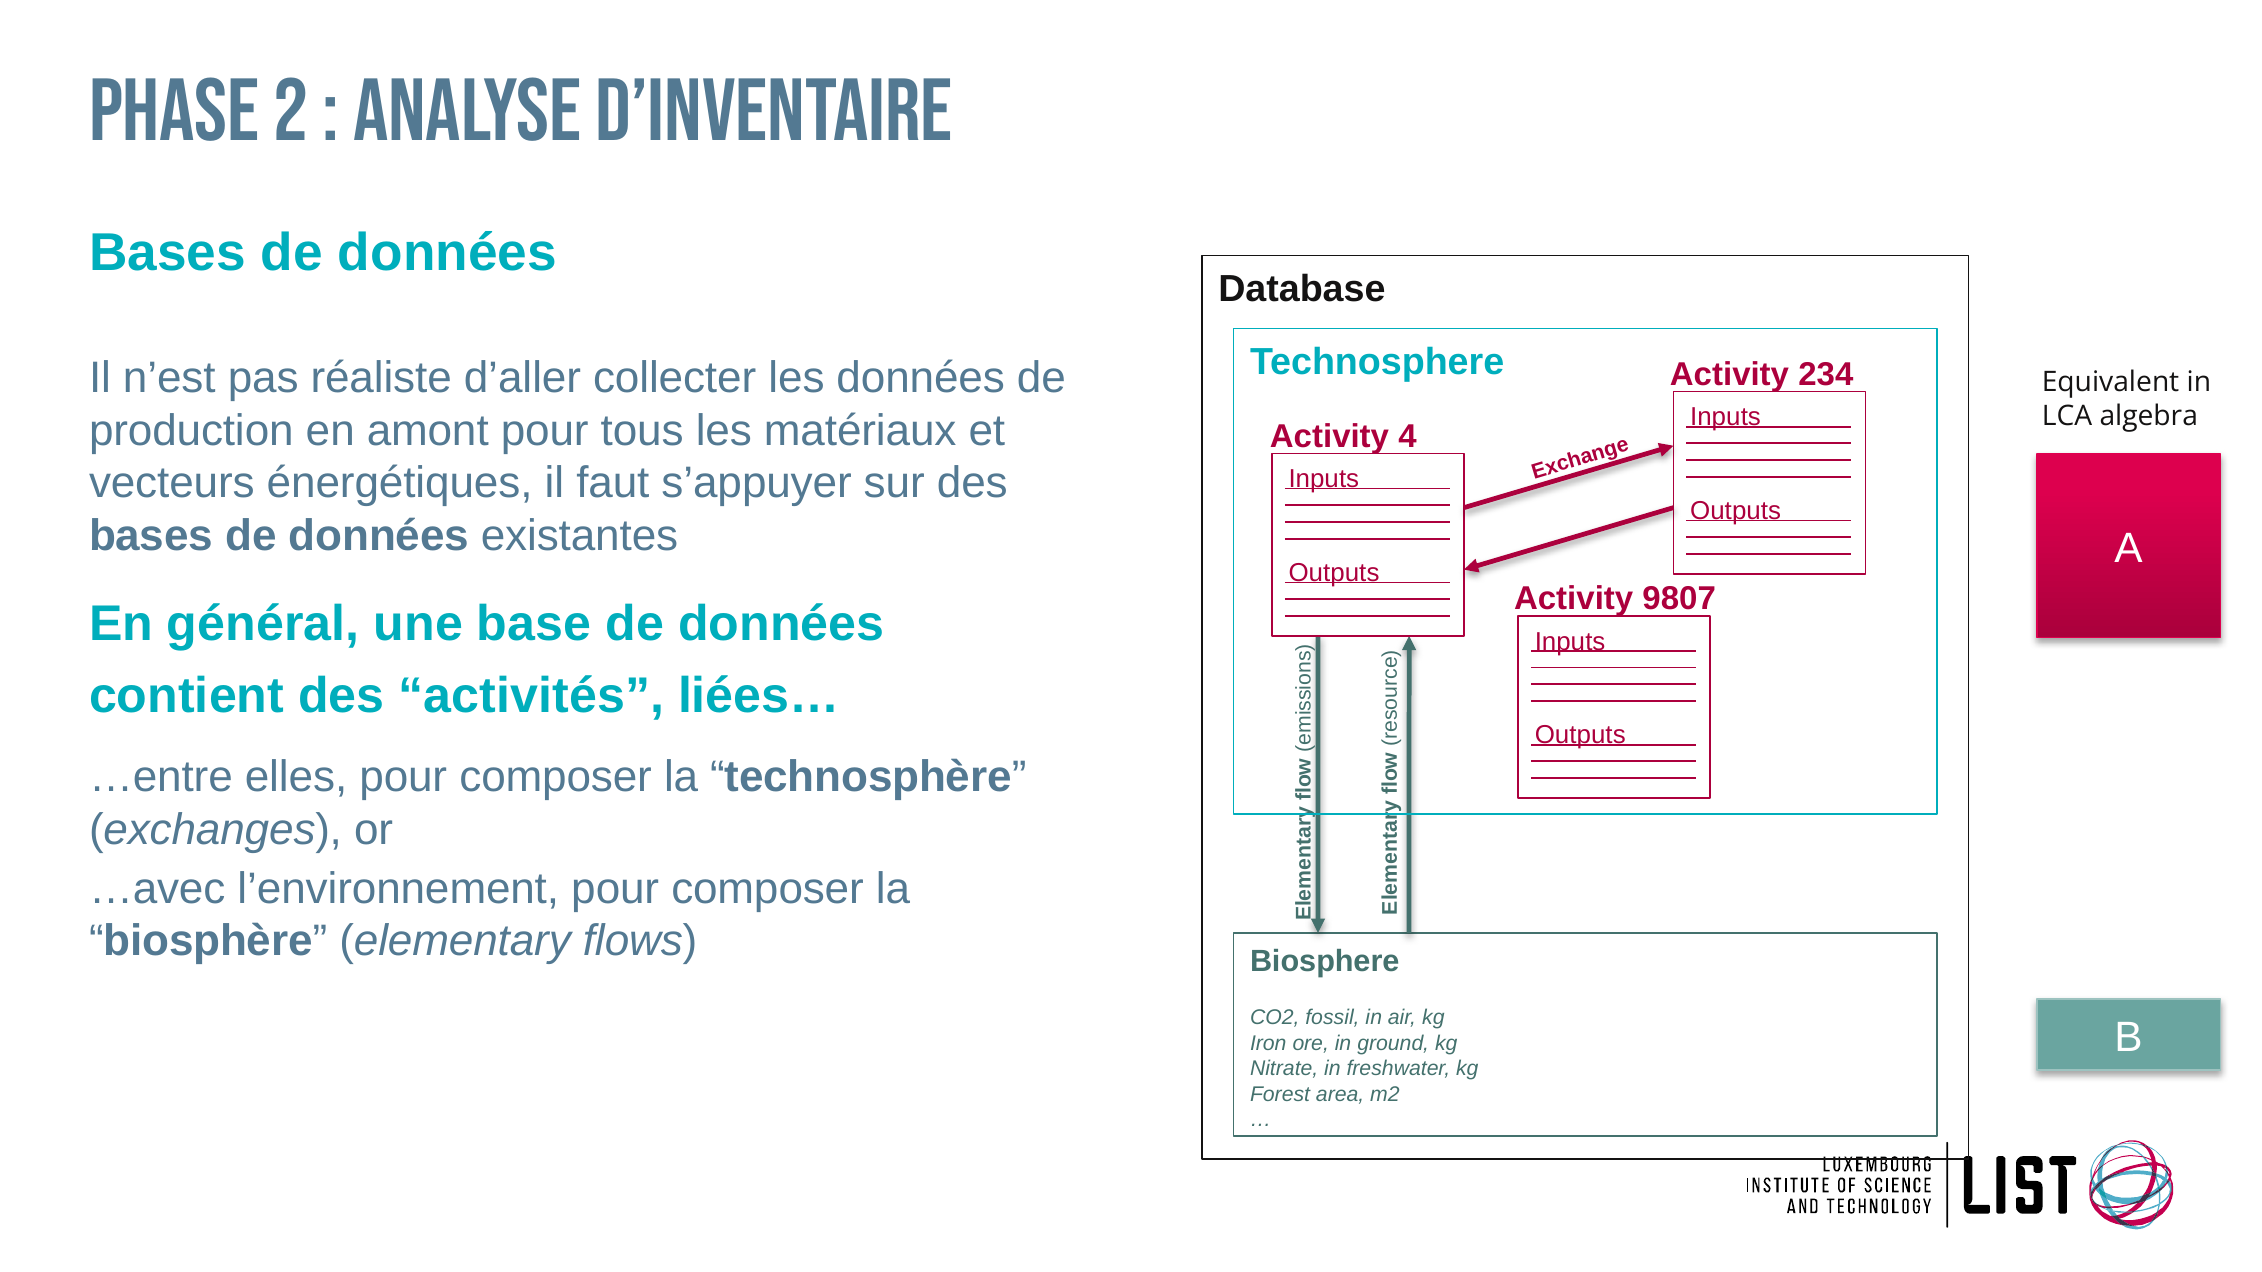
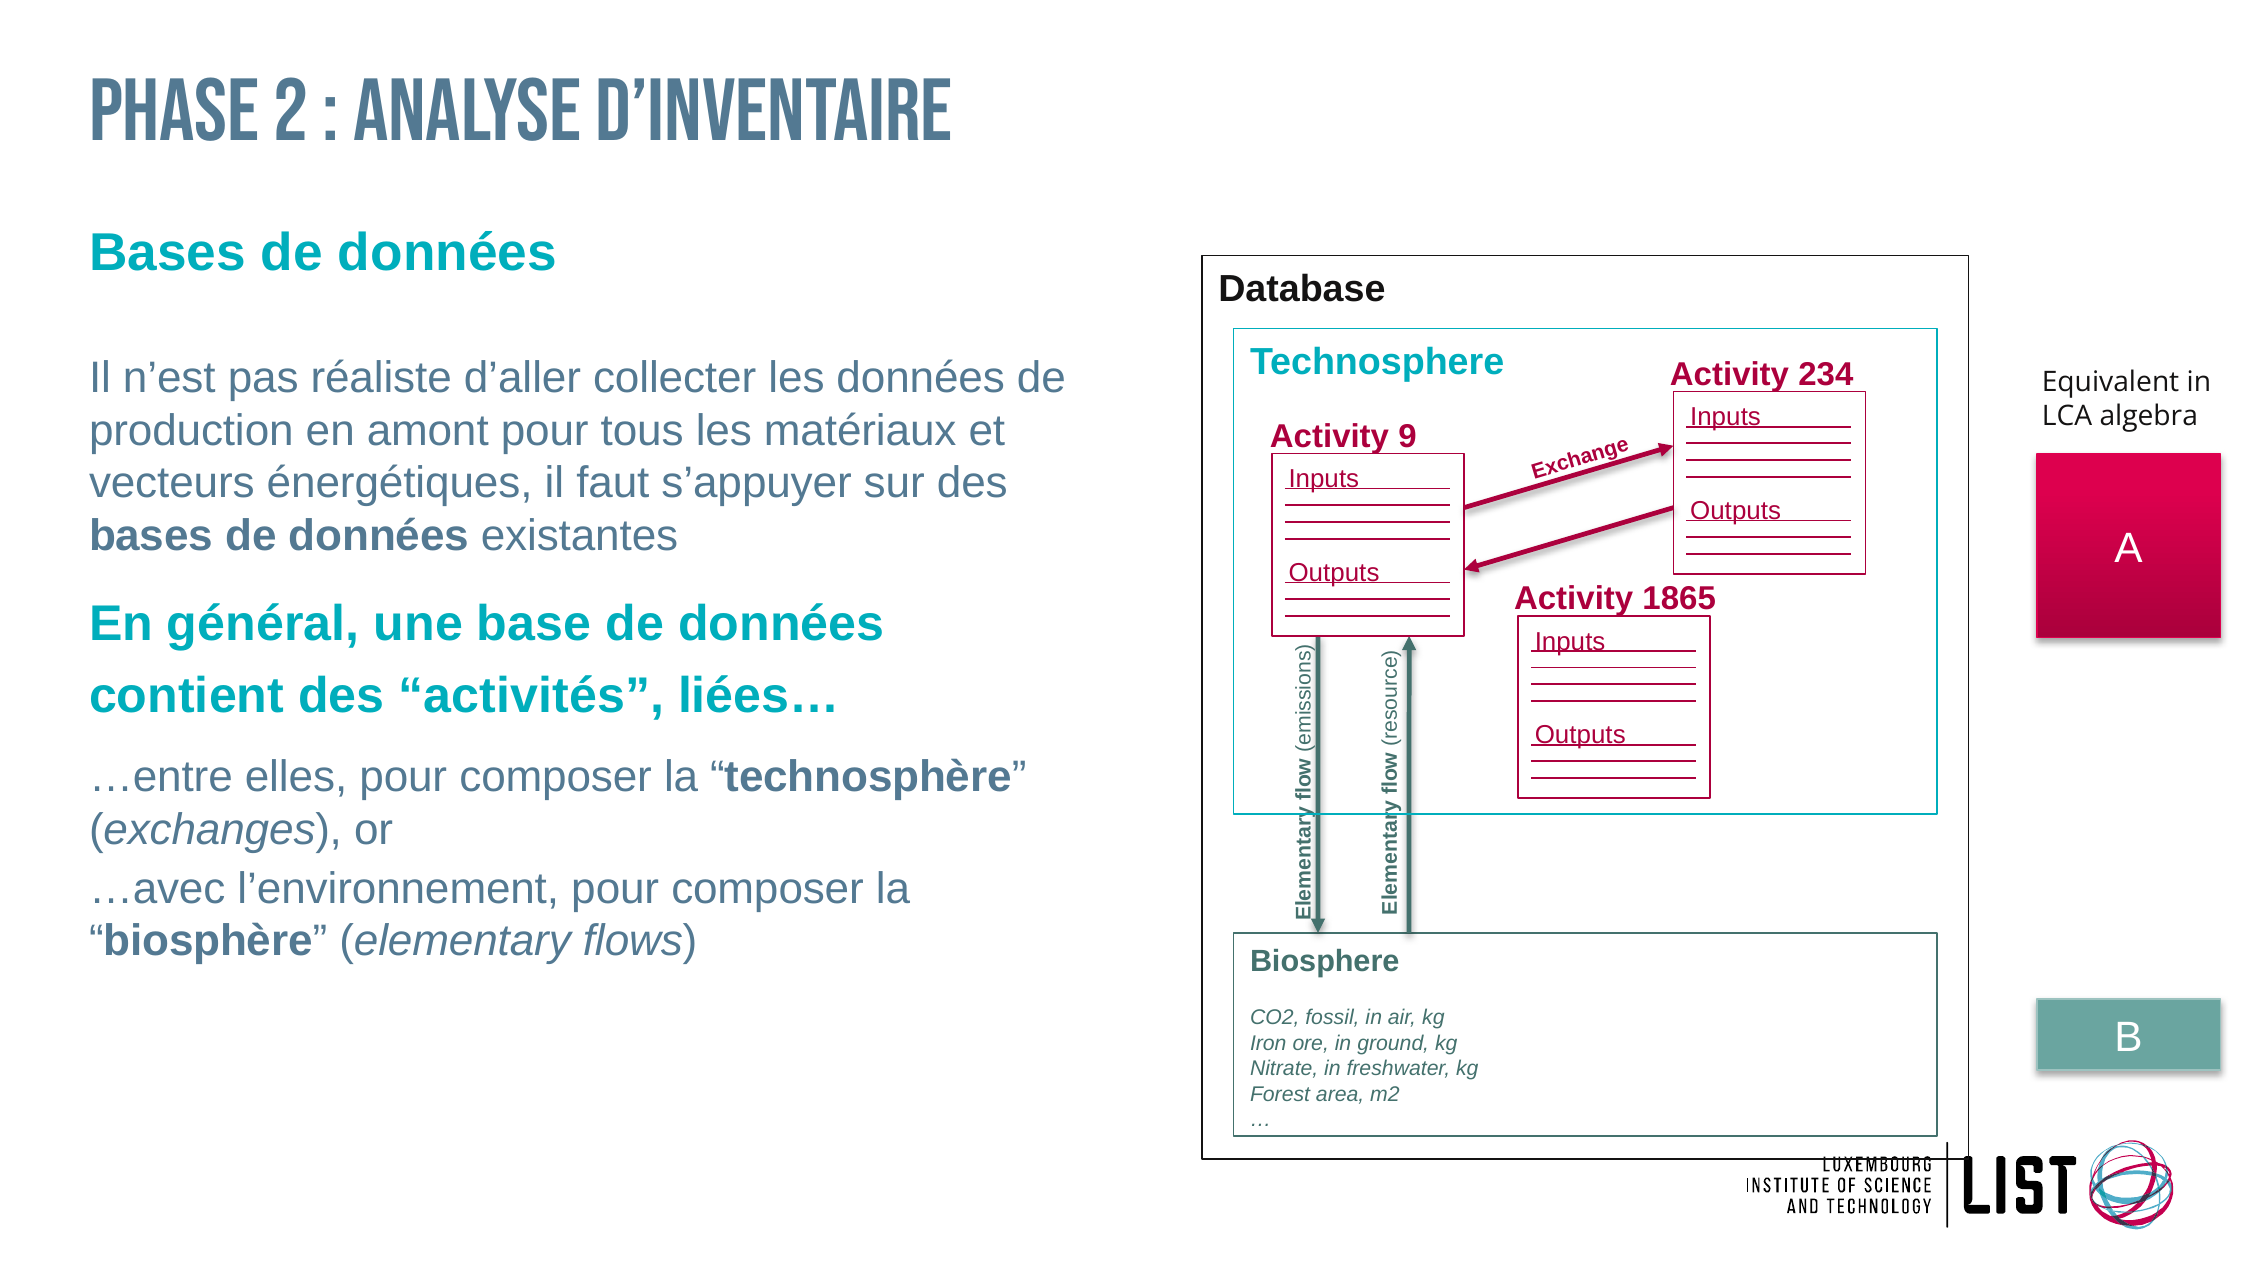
4: 4 -> 9 (1407, 436)
9807: 9807 -> 1865 (1679, 599)
